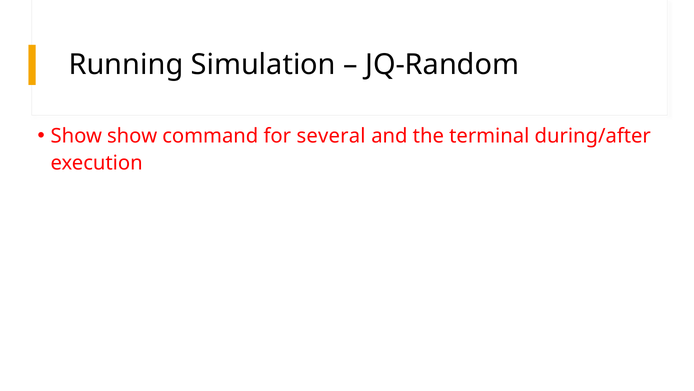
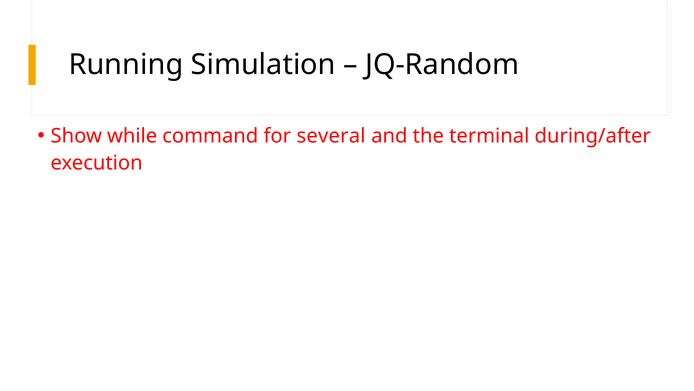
Show show: show -> while (132, 136)
